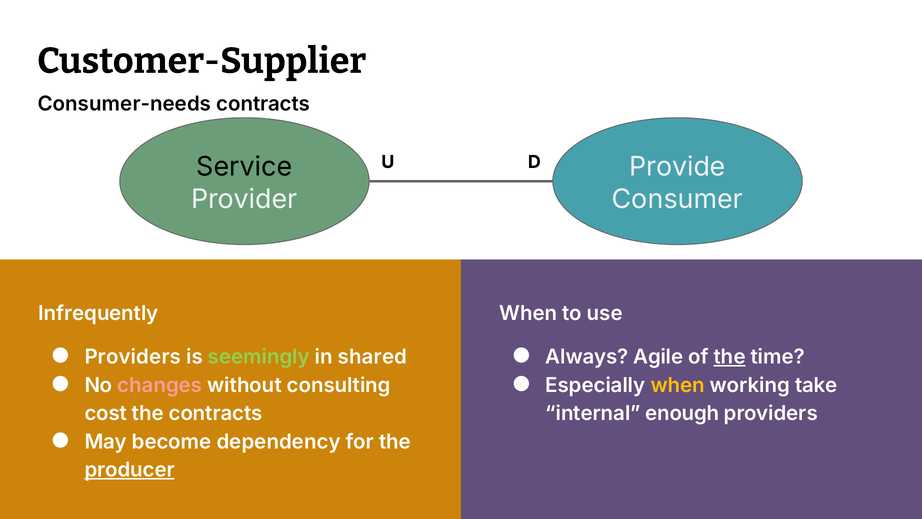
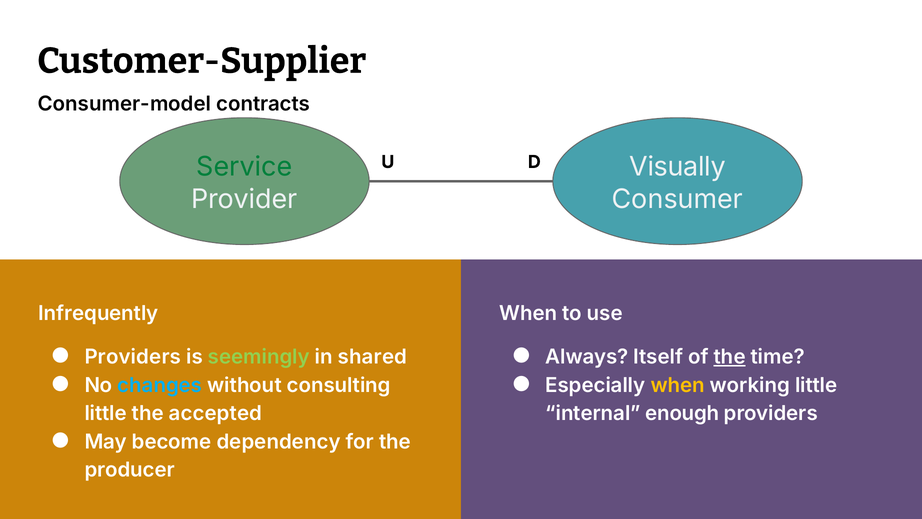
Consumer-needs: Consumer-needs -> Consumer-model (125, 104)
Service colour: black -> green (244, 167)
Provide: Provide -> Visually (678, 167)
Agile: Agile -> Itself (658, 357)
changes colour: pink -> light blue (160, 385)
working take: take -> little (816, 385)
cost: cost -> little (106, 413)
the contracts: contracts -> accepted (215, 413)
producer underline: present -> none (130, 470)
